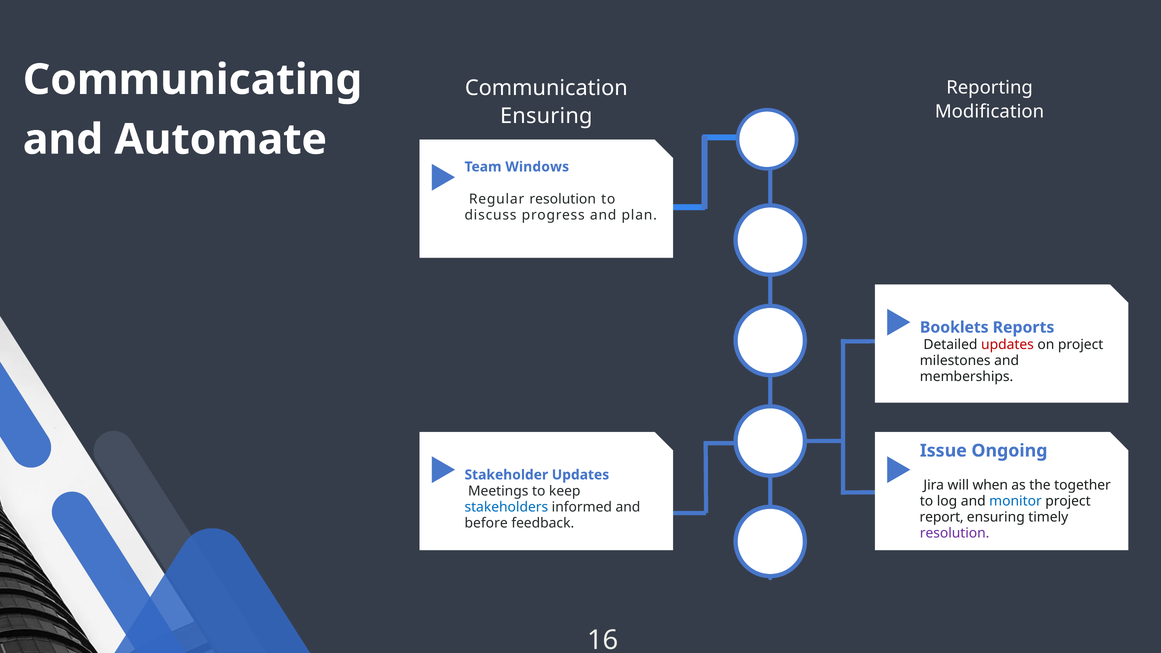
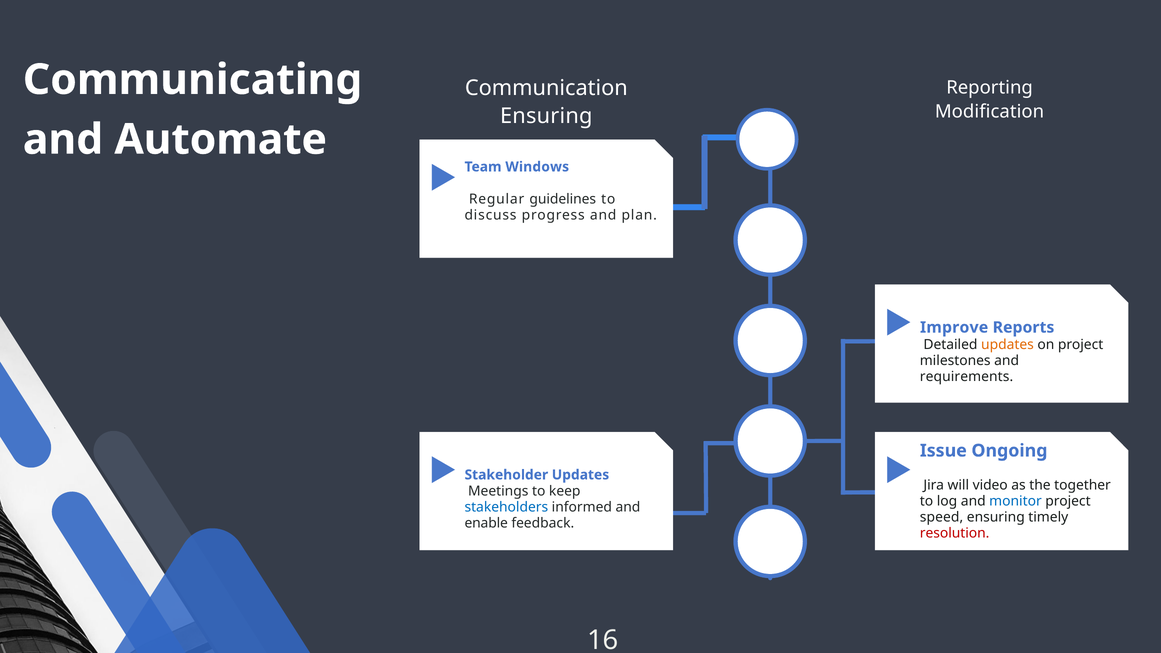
Regular resolution: resolution -> guidelines (563, 199)
Booklets: Booklets -> Improve (954, 327)
updates colour: red -> orange (1007, 345)
memberships: memberships -> requirements (967, 377)
when: when -> video (990, 485)
report: report -> speed (942, 517)
before: before -> enable (486, 523)
resolution colour: purple -> red (955, 533)
